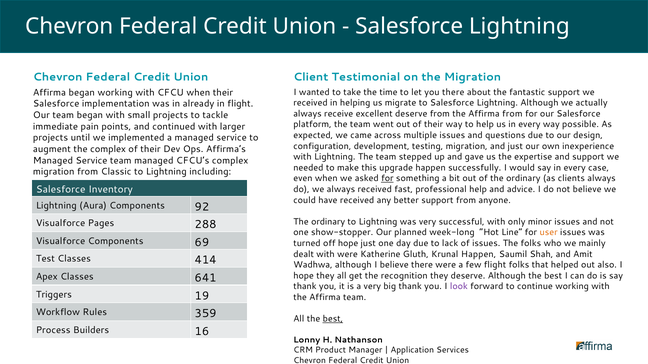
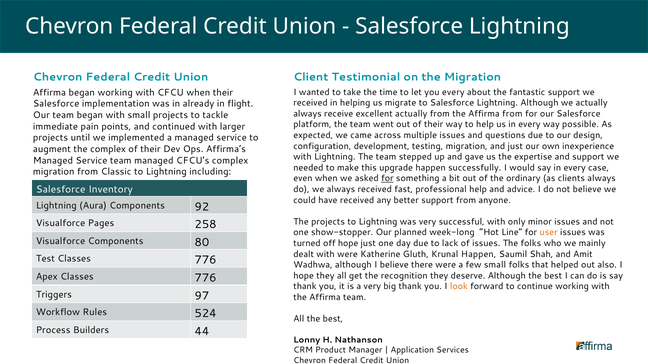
you there: there -> every (453, 92)
excellent deserve: deserve -> actually (411, 114)
ordinary: ordinary -> projects (328, 222)
288: 288 -> 258 (206, 225)
69: 69 -> 80 (202, 243)
Test Classes 414: 414 -> 776 (206, 261)
few flight: flight -> small (495, 265)
Apex Classes 641: 641 -> 776 (206, 278)
look colour: purple -> orange (459, 287)
19: 19 -> 97 (202, 296)
359: 359 -> 524 (206, 314)
best underline: present -> none (333, 319)
16: 16 -> 44 (202, 332)
